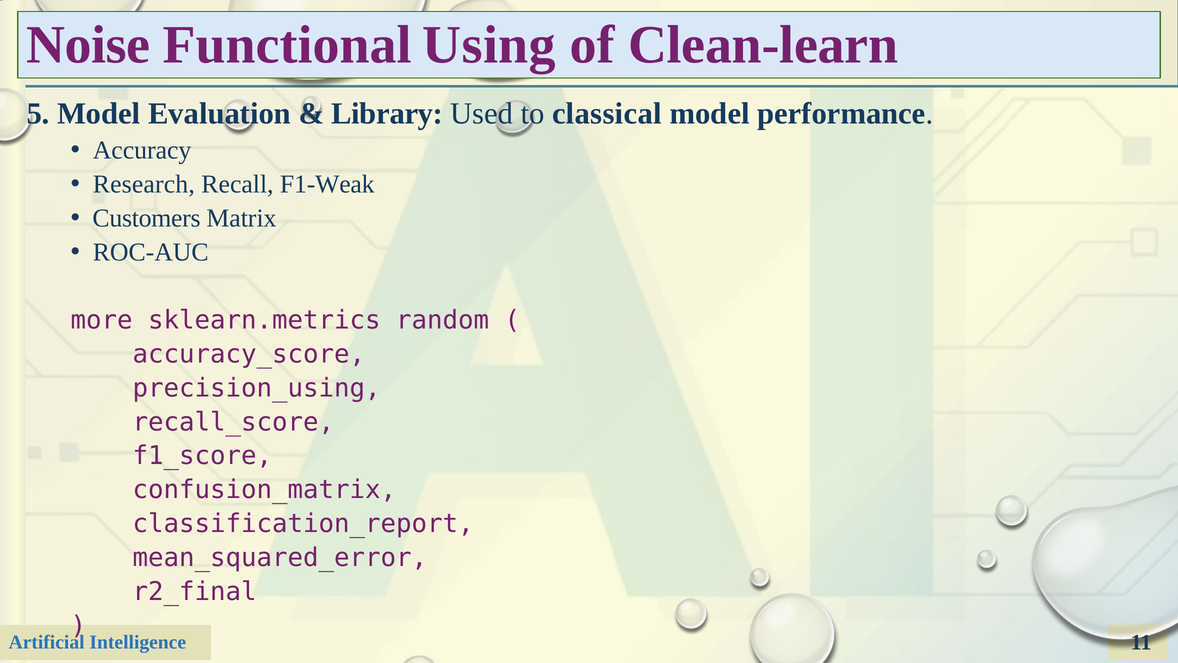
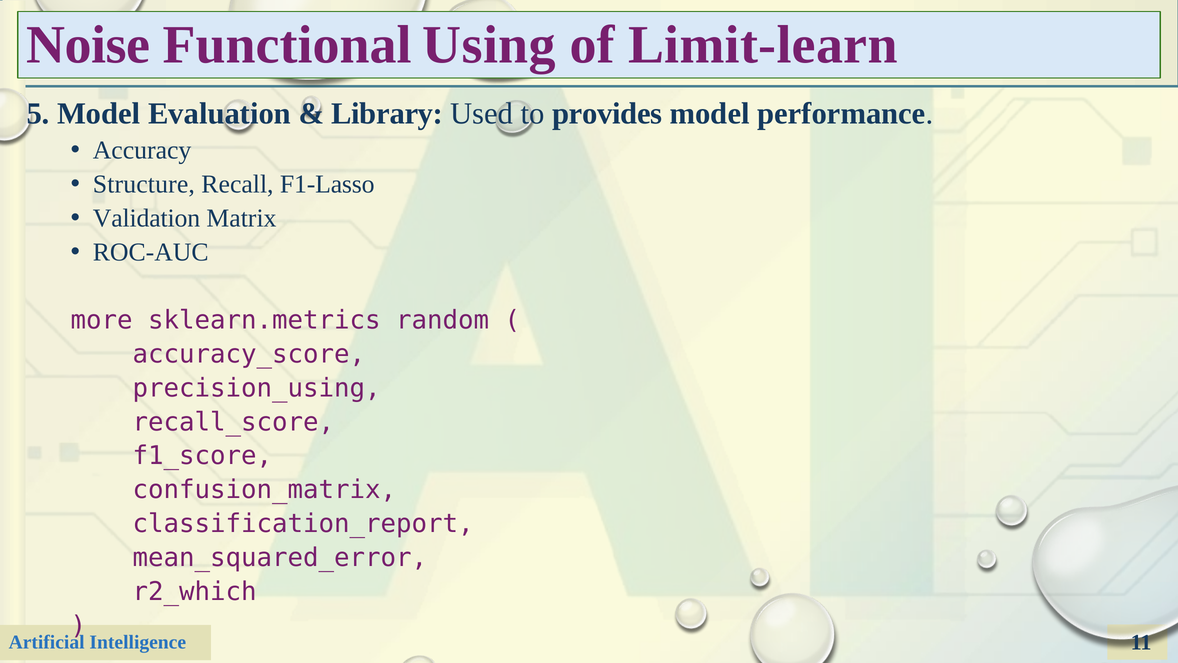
Clean-learn: Clean-learn -> Limit-learn (763, 45)
classical: classical -> provides (607, 114)
Research: Research -> Structure (144, 184)
F1-Weak: F1-Weak -> F1-Lasso (327, 184)
Customers: Customers -> Validation (146, 218)
r2_final: r2_final -> r2_which (195, 592)
